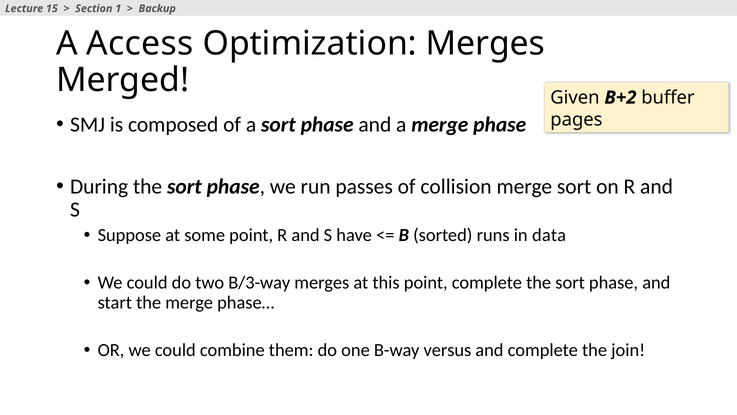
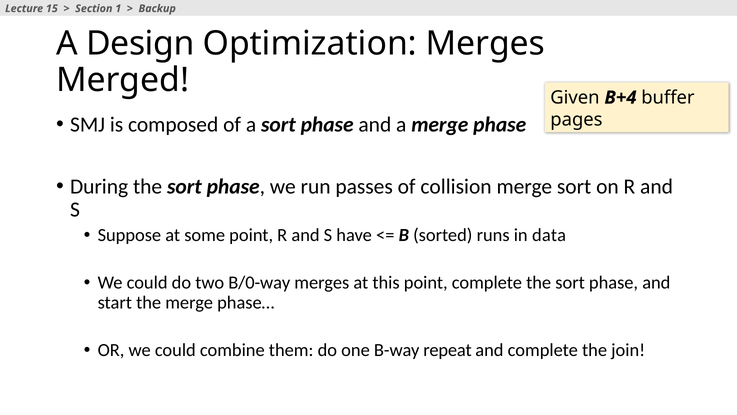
Access: Access -> Design (140, 44)
B+2: B+2 -> B+4 (620, 98)
B/3-way: B/3-way -> B/0-way (259, 282)
versus: versus -> repeat (447, 350)
